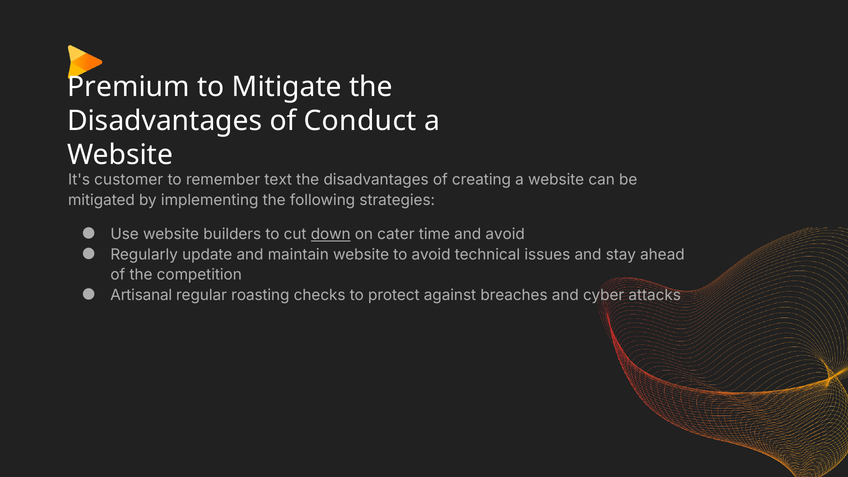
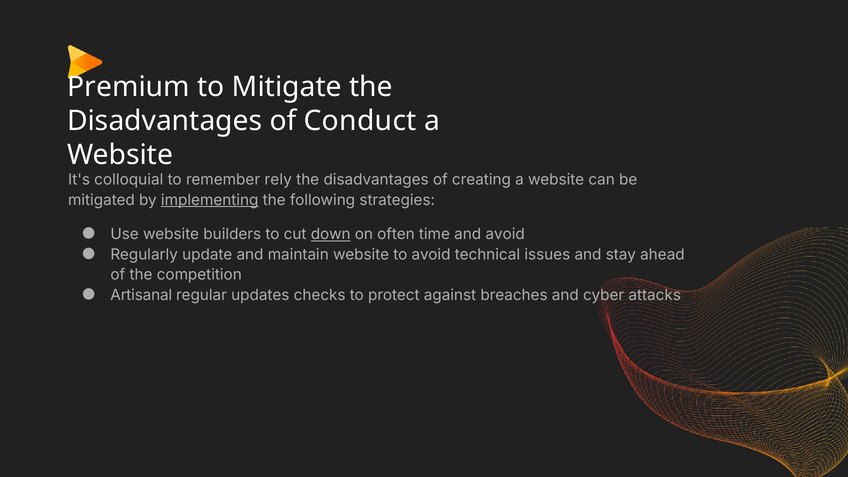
customer: customer -> colloquial (129, 180)
text: text -> rely (278, 180)
implementing underline: none -> present (210, 200)
cater: cater -> often (396, 234)
roasting: roasting -> updates (260, 295)
